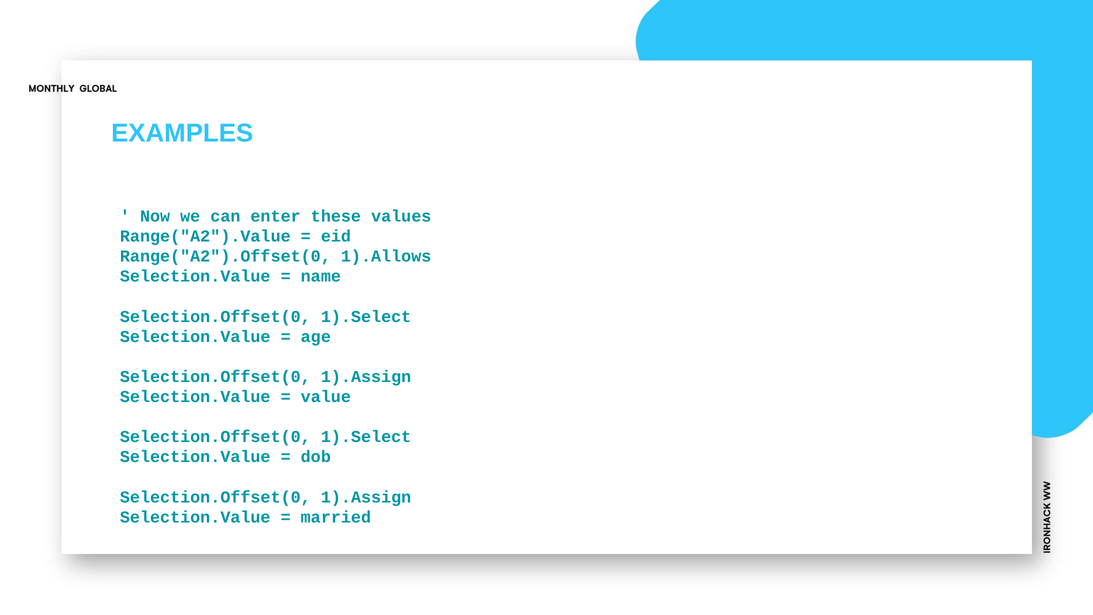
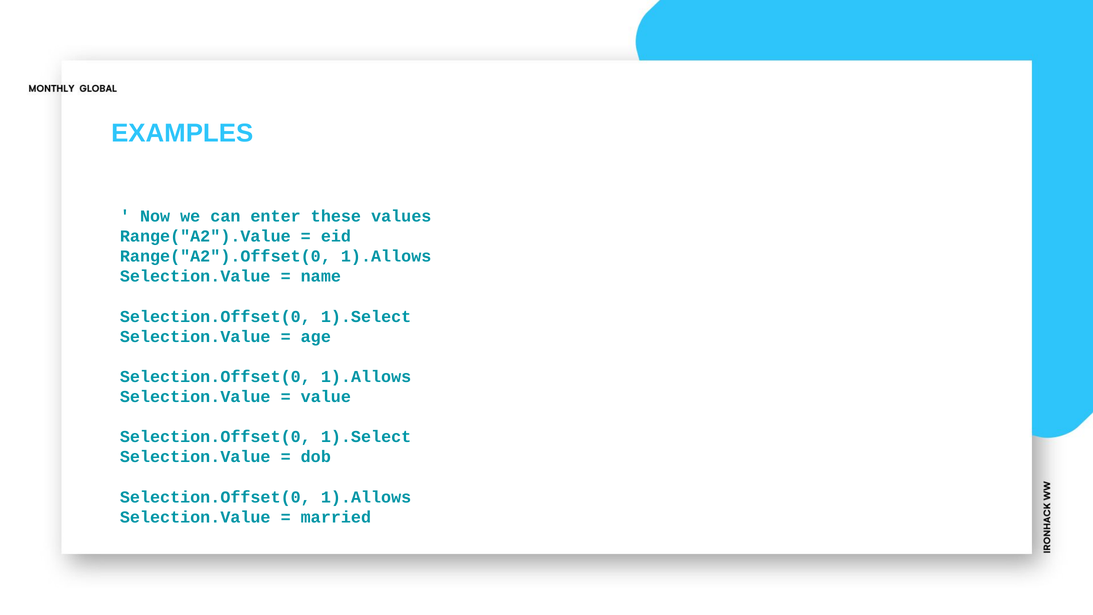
1).Assign: 1).Assign -> 1).Allows (366, 377)
1).Assign: 1).Assign -> 1).Allows (366, 497)
